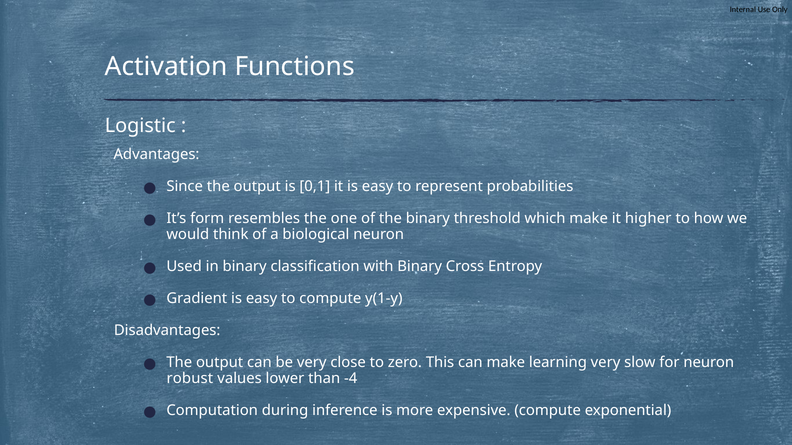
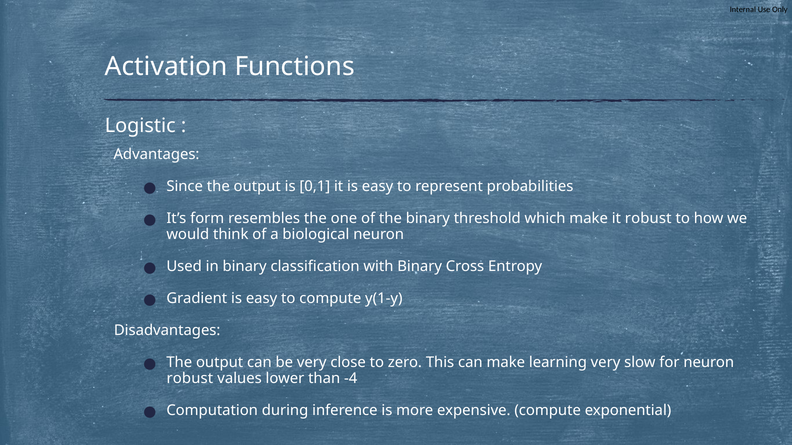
it higher: higher -> robust (648, 219)
